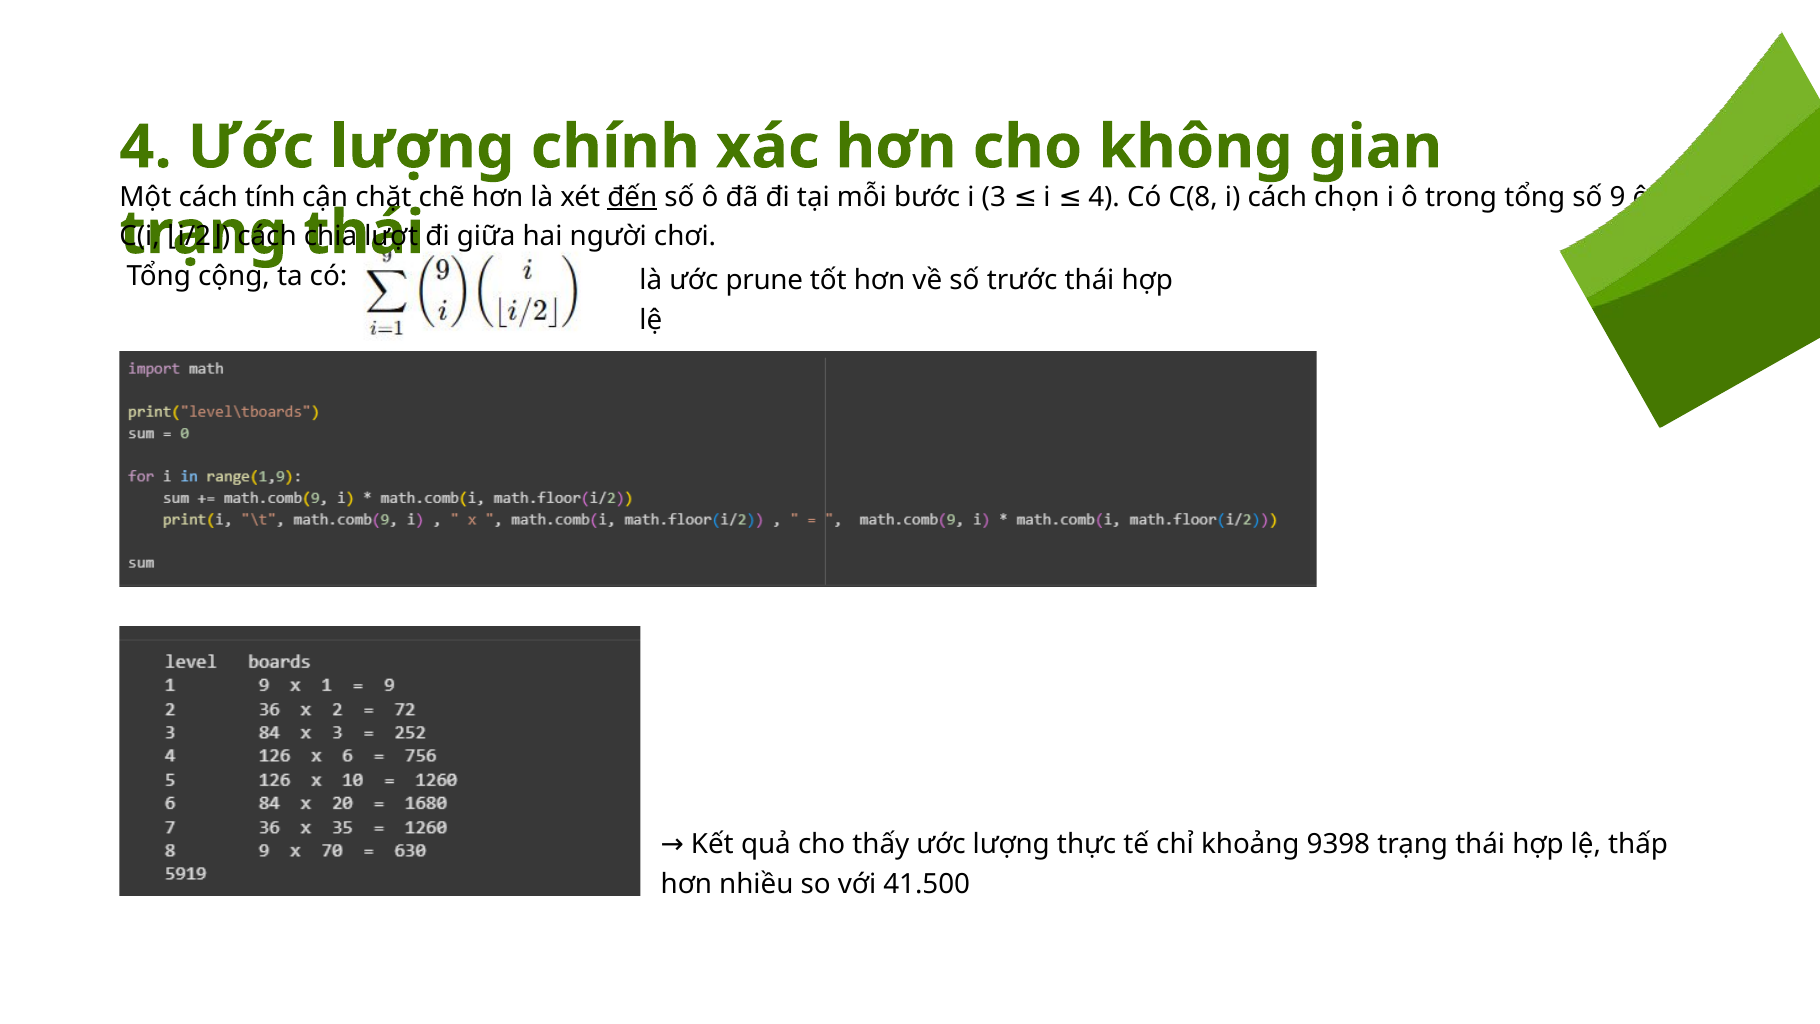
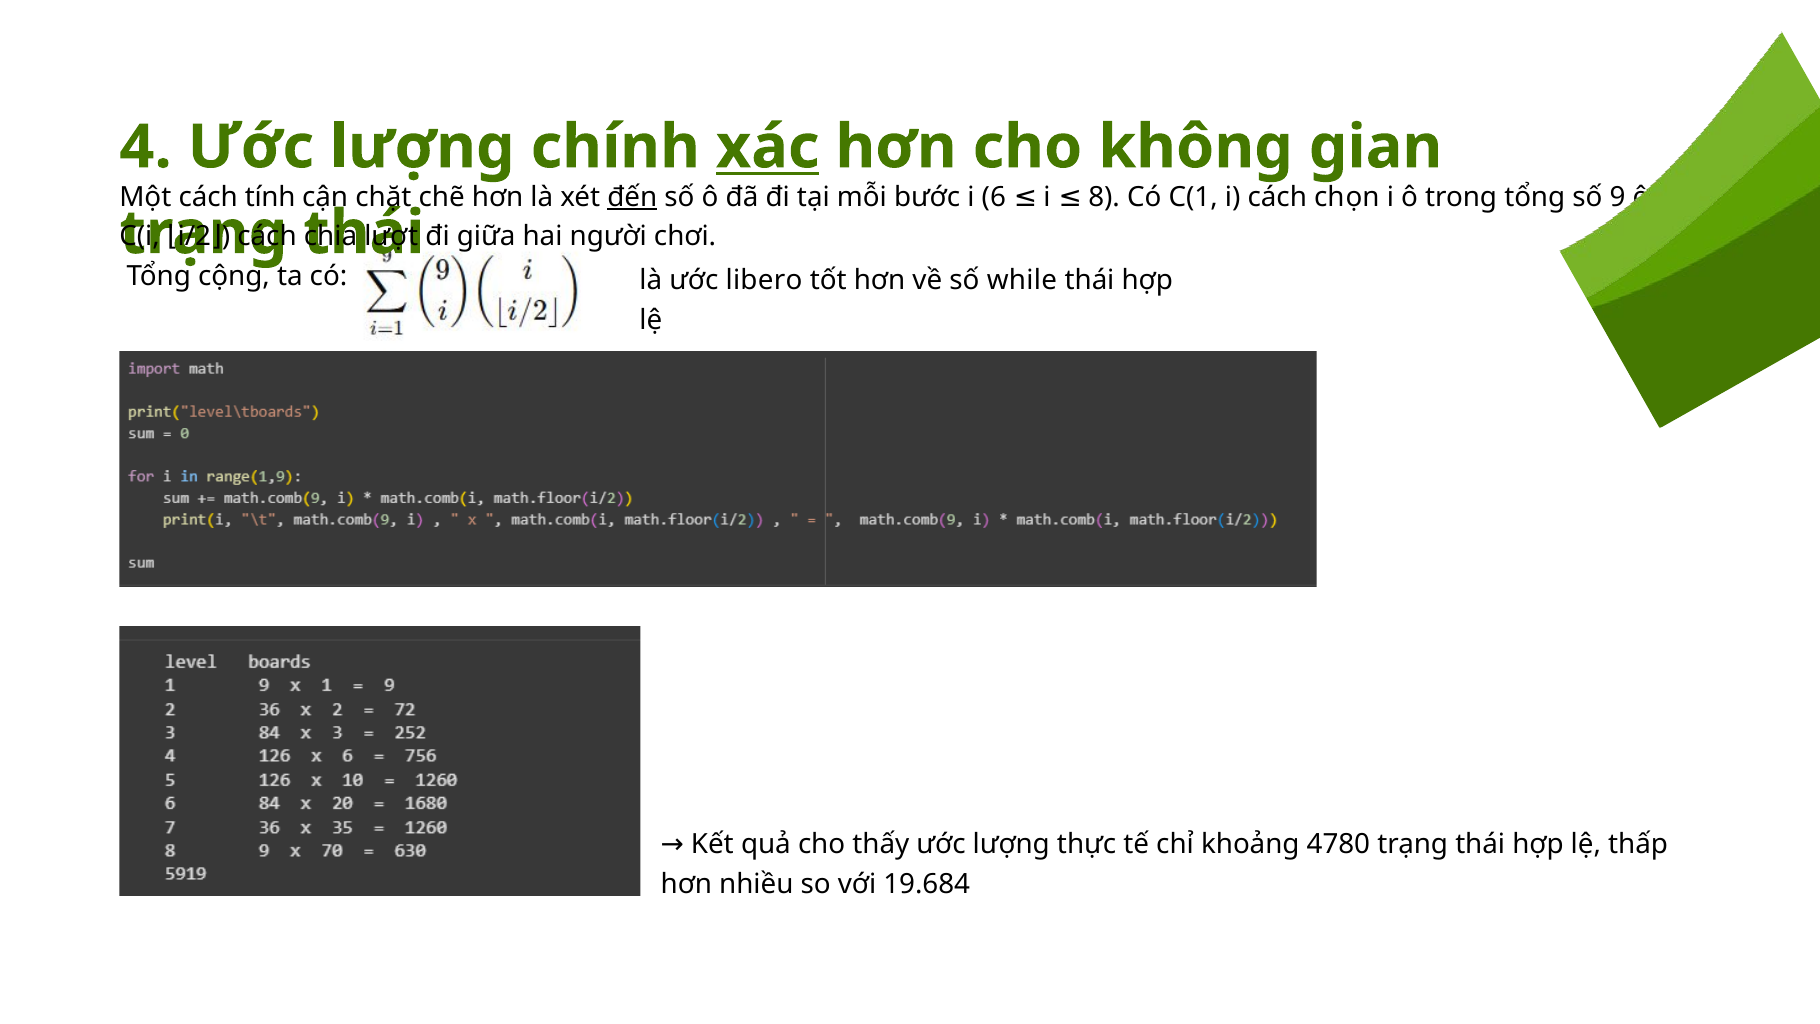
xác underline: none -> present (768, 147)
3: 3 -> 6 (994, 197)
i 4: 4 -> 8 (1104, 197)
C(8: C(8 -> C(1 (1193, 197)
prune: prune -> libero (764, 280)
trước: trước -> while (1022, 280)
9398: 9398 -> 4780 (1338, 845)
41.500: 41.500 -> 19.684 (927, 884)
